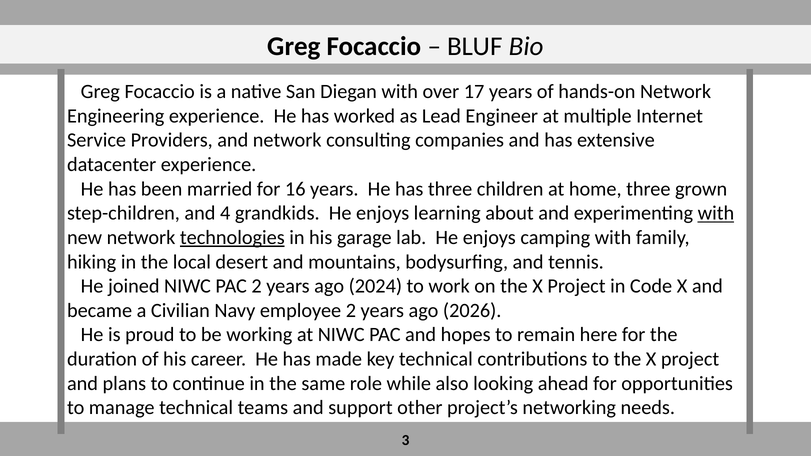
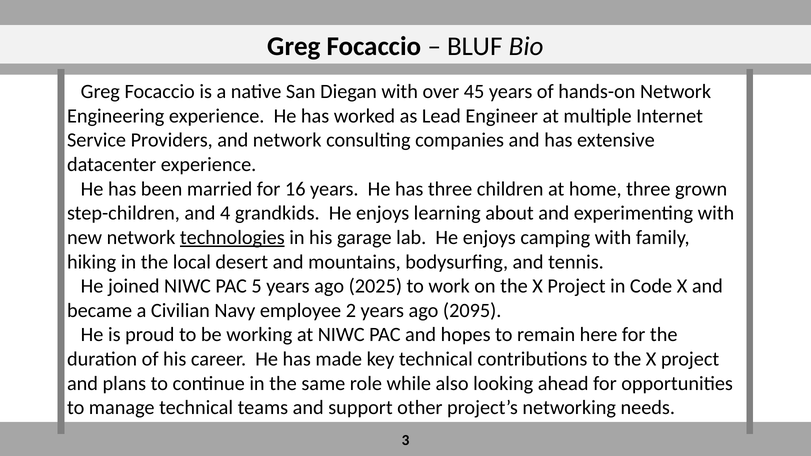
17: 17 -> 45 (474, 92)
with underline: present -> none (716, 213)
PAC 2: 2 -> 5 (257, 286)
2024: 2024 -> 2025 (375, 286)
2026: 2026 -> 2095 (472, 311)
